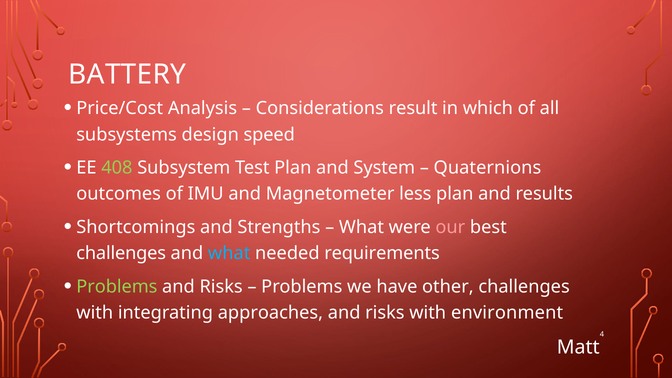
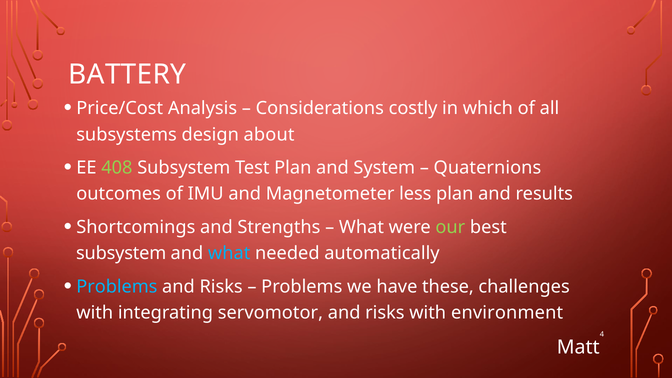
result: result -> costly (413, 108)
speed: speed -> about (269, 135)
our colour: pink -> light green (450, 227)
challenges: challenges -> subsystem (121, 253)
requirements: requirements -> automatically (382, 253)
Problems colour: light green -> light blue (117, 287)
other: other -> these (448, 287)
approaches: approaches -> servomotor (270, 313)
